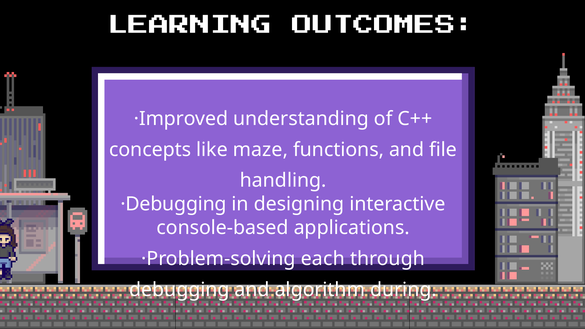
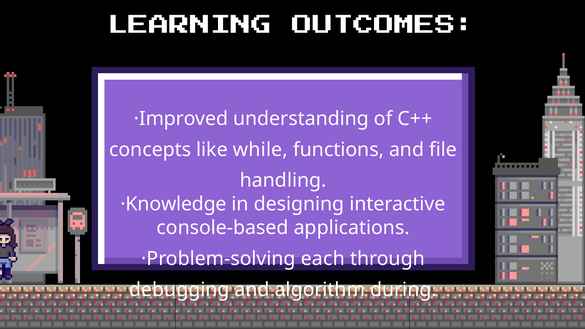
maze: maze -> while (260, 150)
·Debugging: ·Debugging -> ·Knowledge (174, 204)
